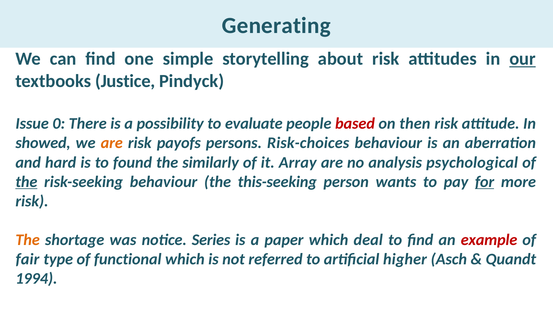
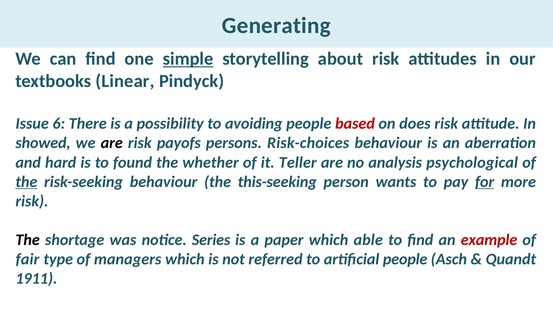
simple underline: none -> present (188, 59)
our underline: present -> none (523, 59)
Justice: Justice -> Linear (125, 81)
0: 0 -> 6 (59, 124)
evaluate: evaluate -> avoiding (254, 124)
then: then -> does (415, 124)
are colour: orange -> black (112, 143)
similarly: similarly -> whether (211, 162)
Array: Array -> Teller (298, 162)
The colour: orange -> black (28, 240)
deal: deal -> able (368, 240)
functional: functional -> managers (128, 259)
artificial higher: higher -> people (405, 259)
1994: 1994 -> 1911 (36, 279)
